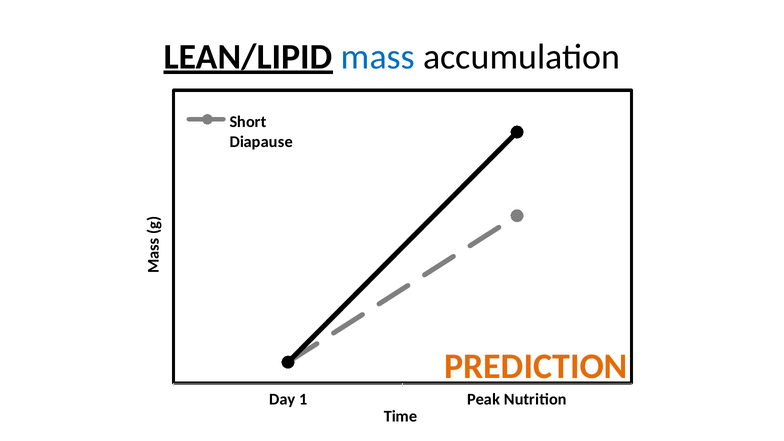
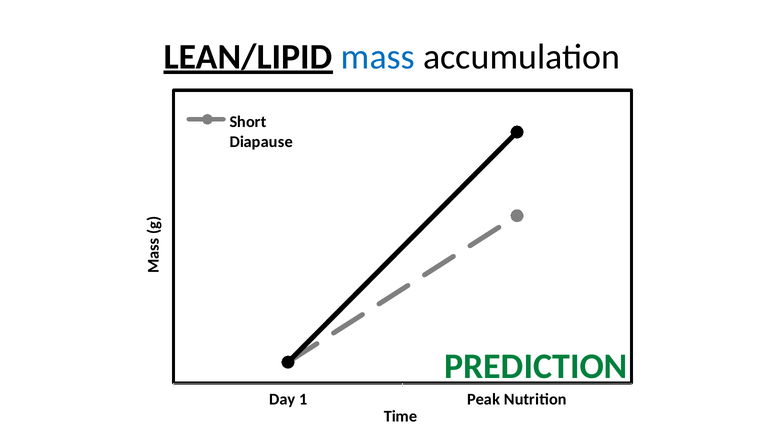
PREDICTION colour: orange -> green (536, 366)
